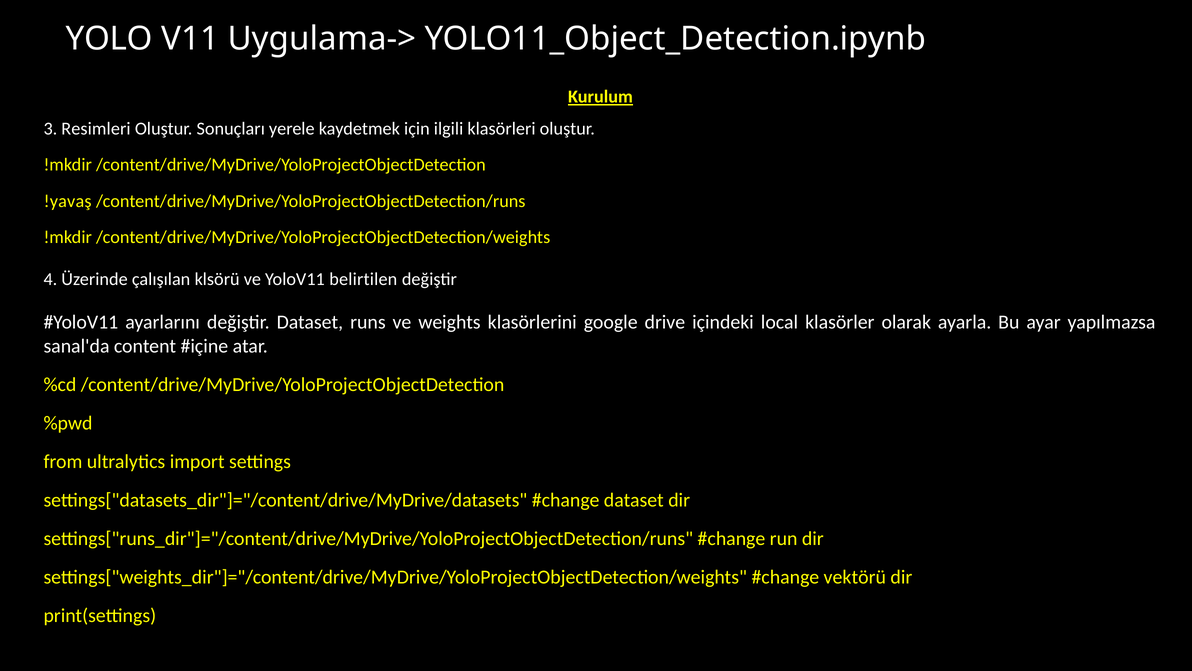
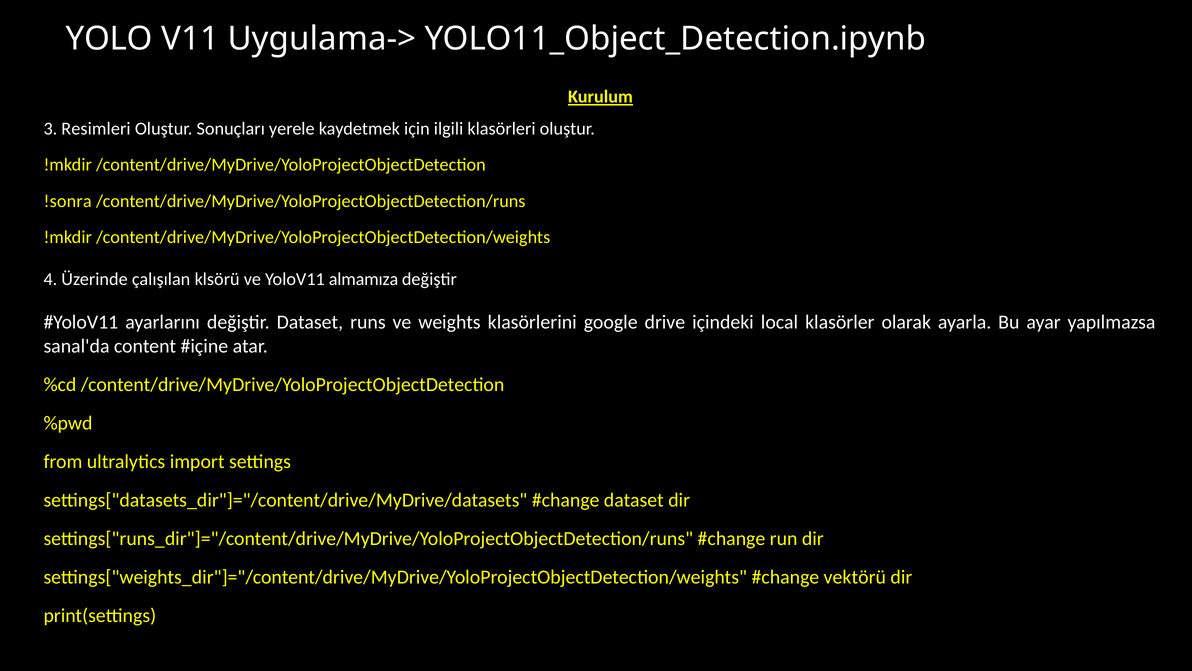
!yavaş: !yavaş -> !sonra (68, 201)
belirtilen: belirtilen -> almamıza (364, 279)
